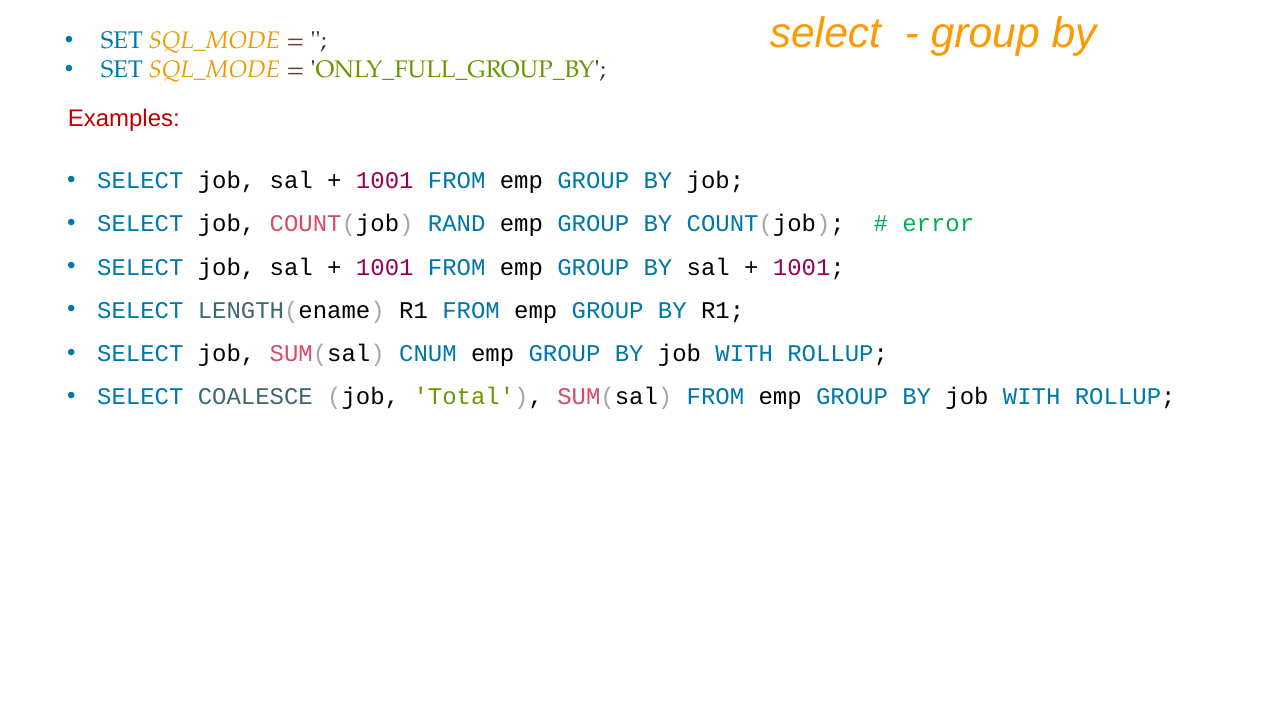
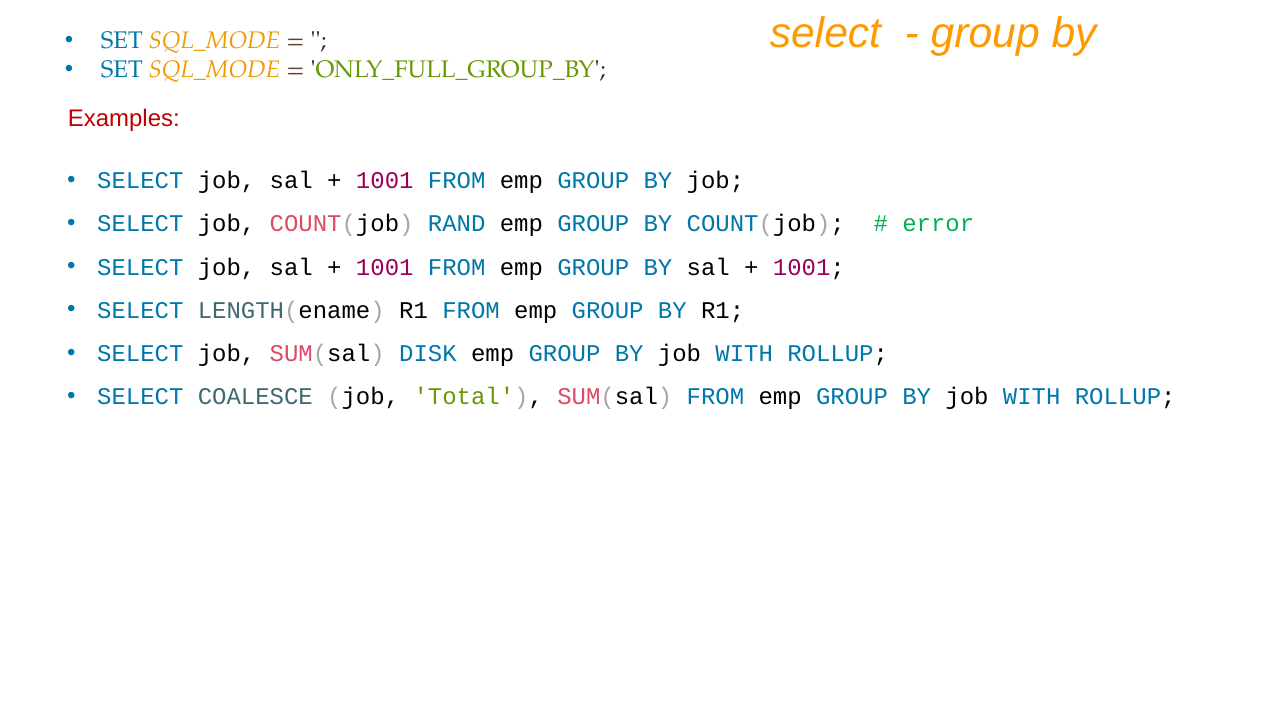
CNUM: CNUM -> DISK (428, 353)
